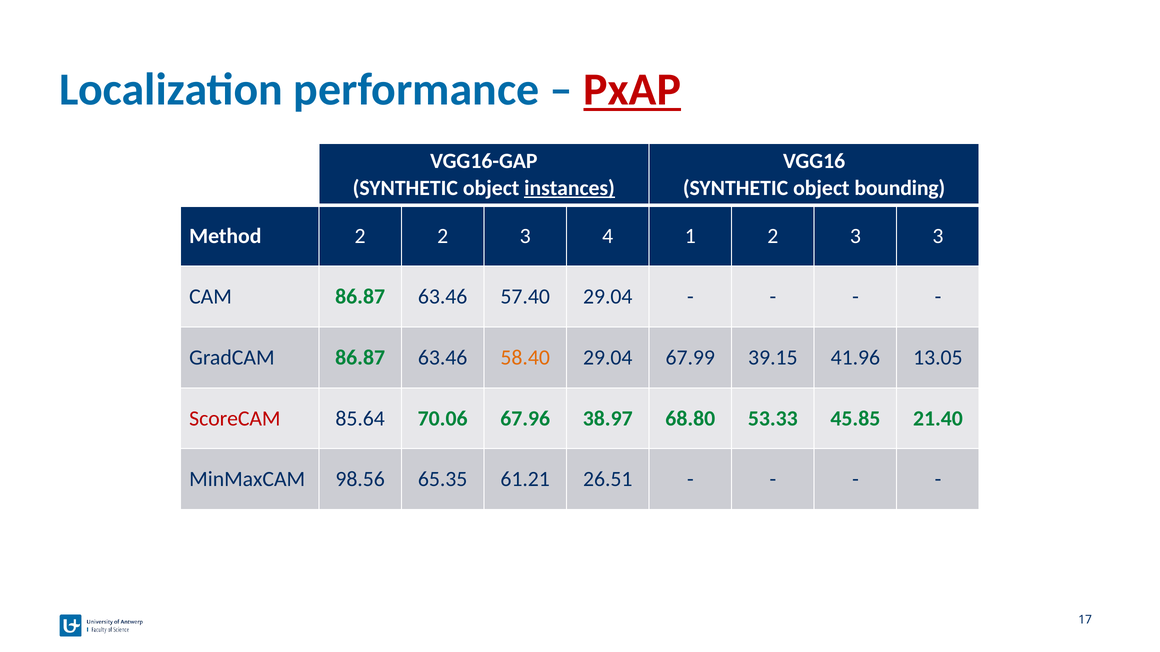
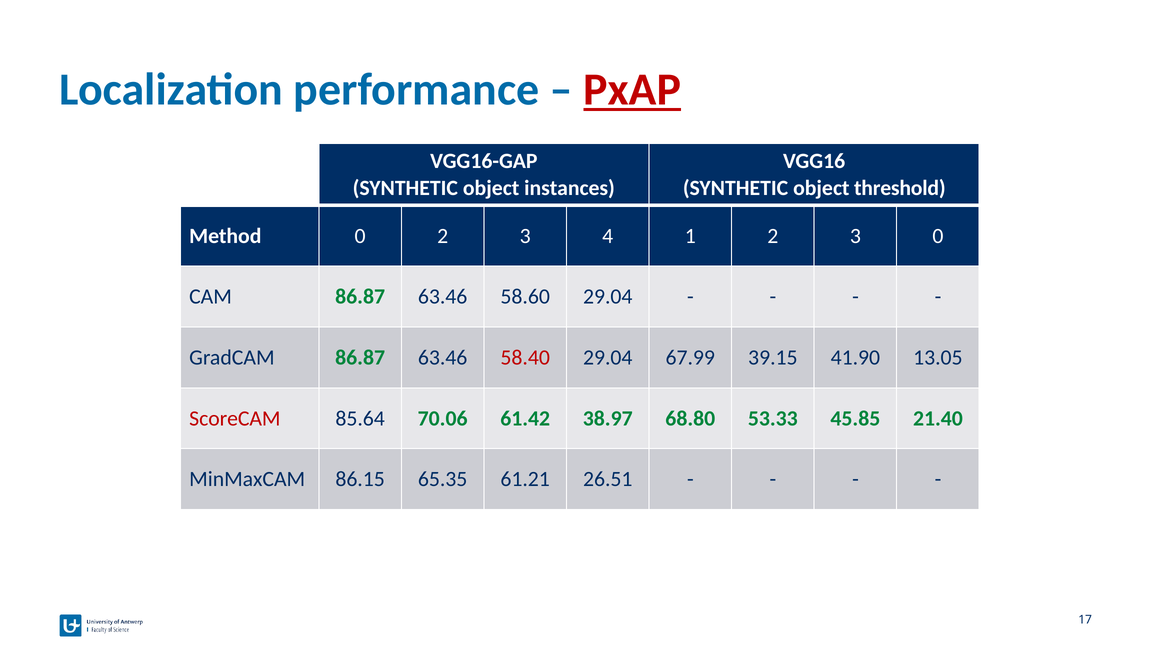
instances underline: present -> none (570, 188)
bounding: bounding -> threshold (900, 188)
Method 2: 2 -> 0 (360, 236)
3 3: 3 -> 0 (938, 236)
57.40: 57.40 -> 58.60 (525, 297)
58.40 colour: orange -> red (525, 358)
41.96: 41.96 -> 41.90 (855, 358)
67.96: 67.96 -> 61.42 (525, 419)
98.56: 98.56 -> 86.15 (360, 480)
